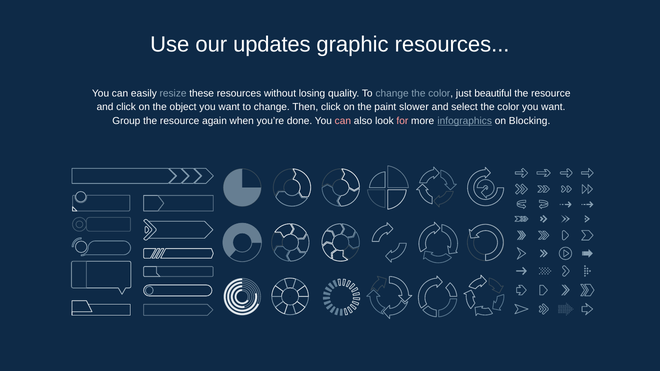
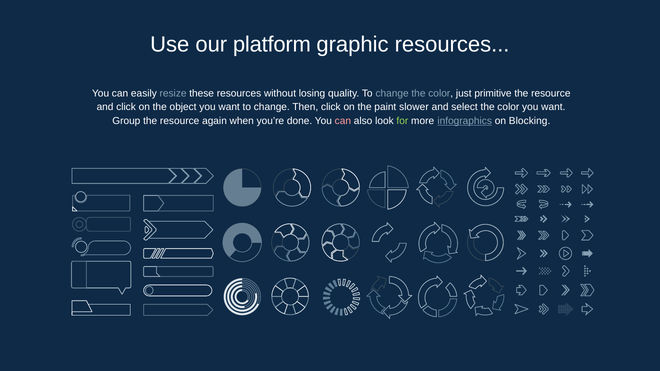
updates: updates -> platform (272, 45)
beautiful: beautiful -> primitive (493, 93)
for colour: pink -> light green (402, 121)
